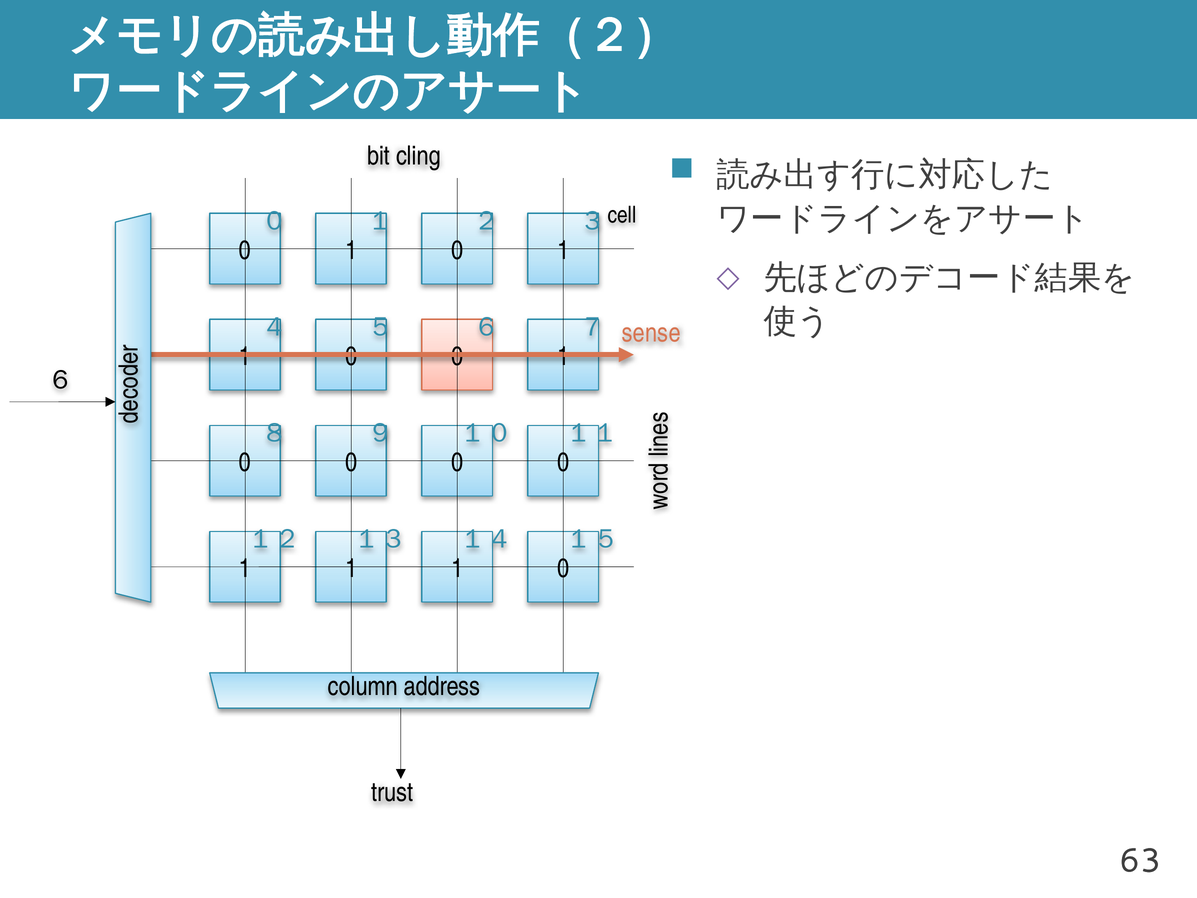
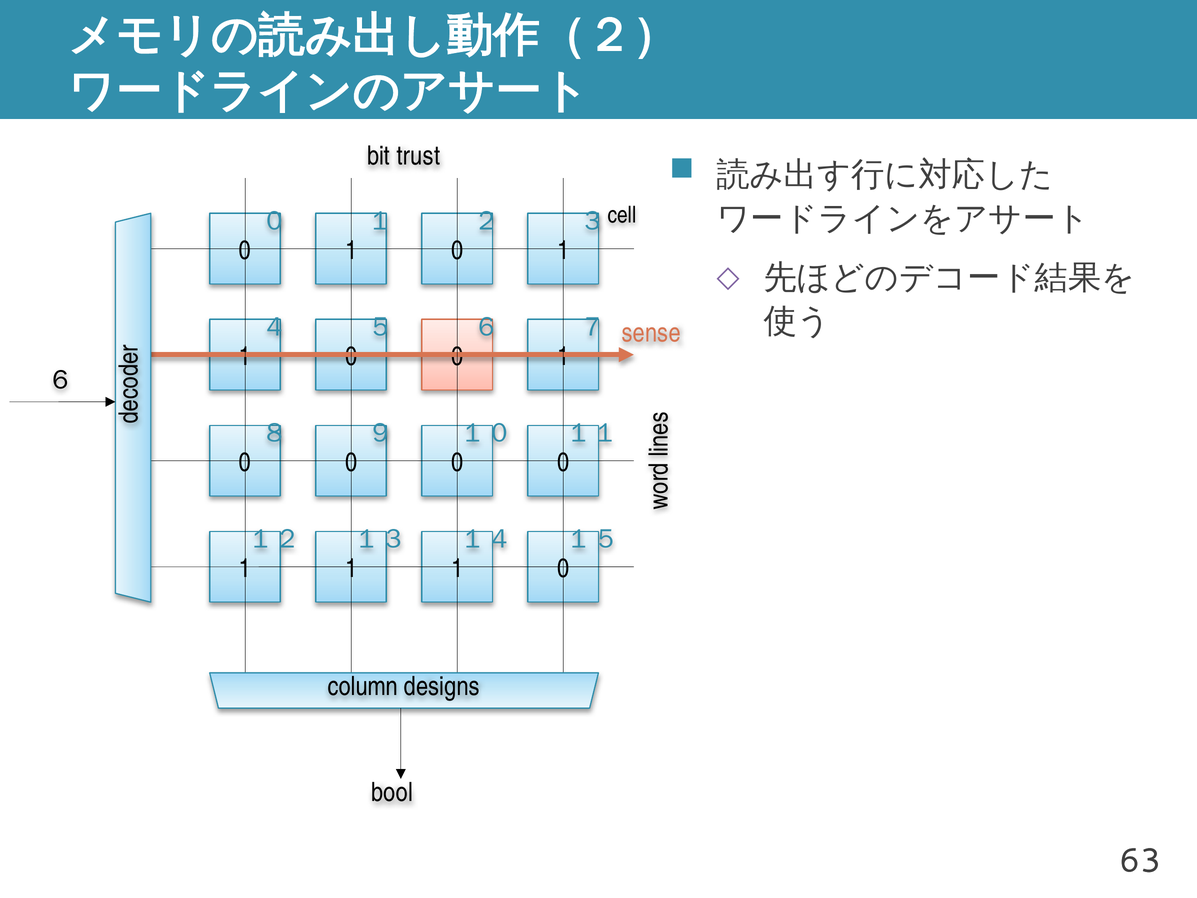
cling: cling -> trust (418, 156)
address: address -> designs (442, 686)
trust: trust -> bool (392, 792)
